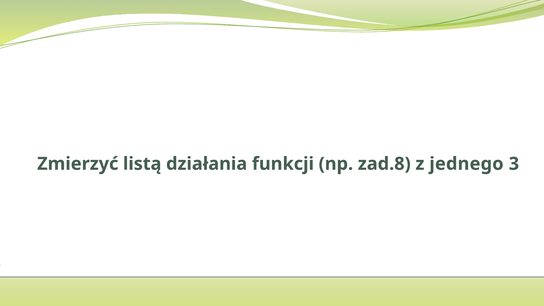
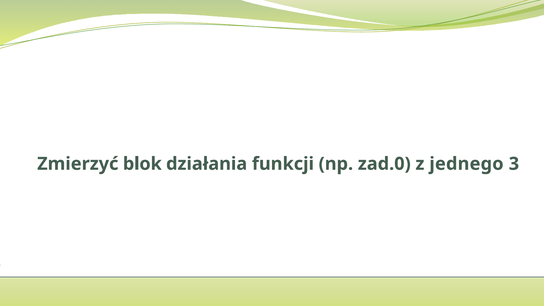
listą: listą -> blok (142, 164)
zad.8: zad.8 -> zad.0 (384, 164)
